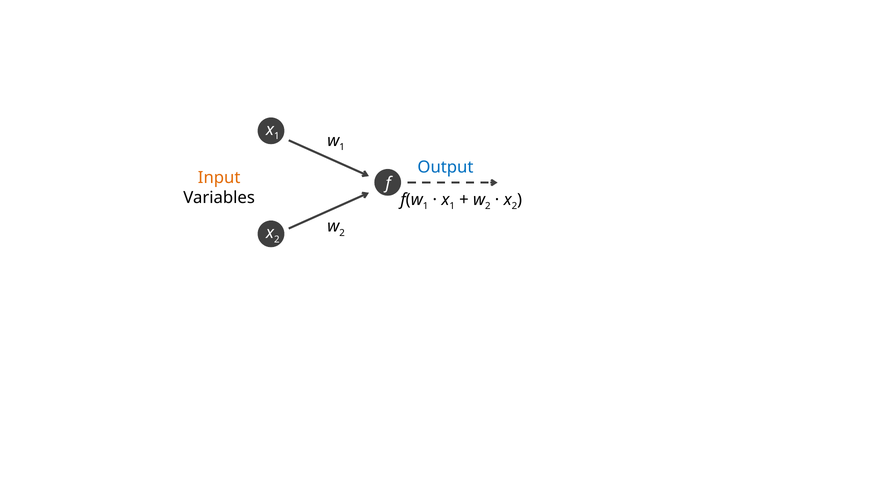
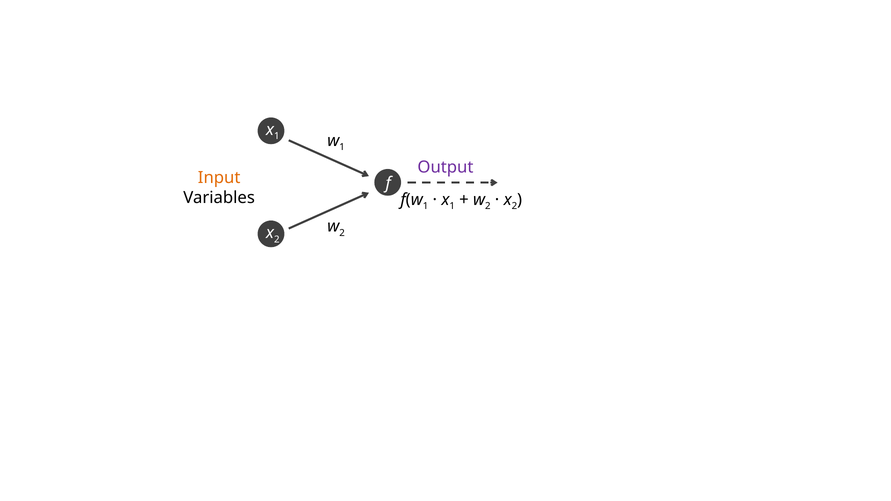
Output colour: blue -> purple (445, 168)
